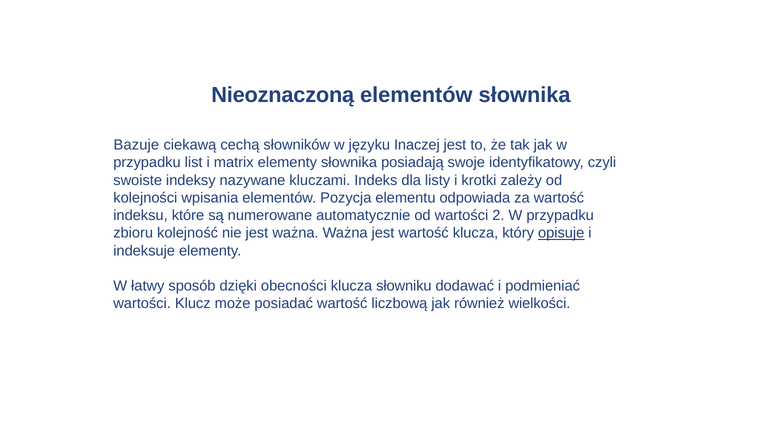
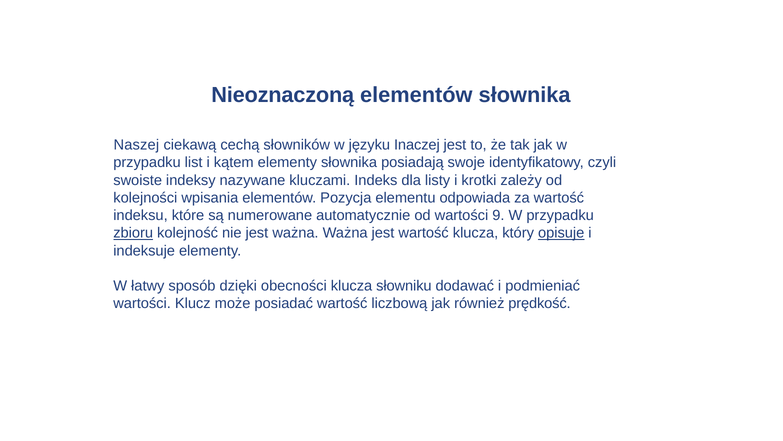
Bazuje: Bazuje -> Naszej (136, 145)
matrix: matrix -> kątem (234, 162)
2: 2 -> 9 (498, 215)
zbioru underline: none -> present (133, 233)
wielkości: wielkości -> prędkość (539, 303)
